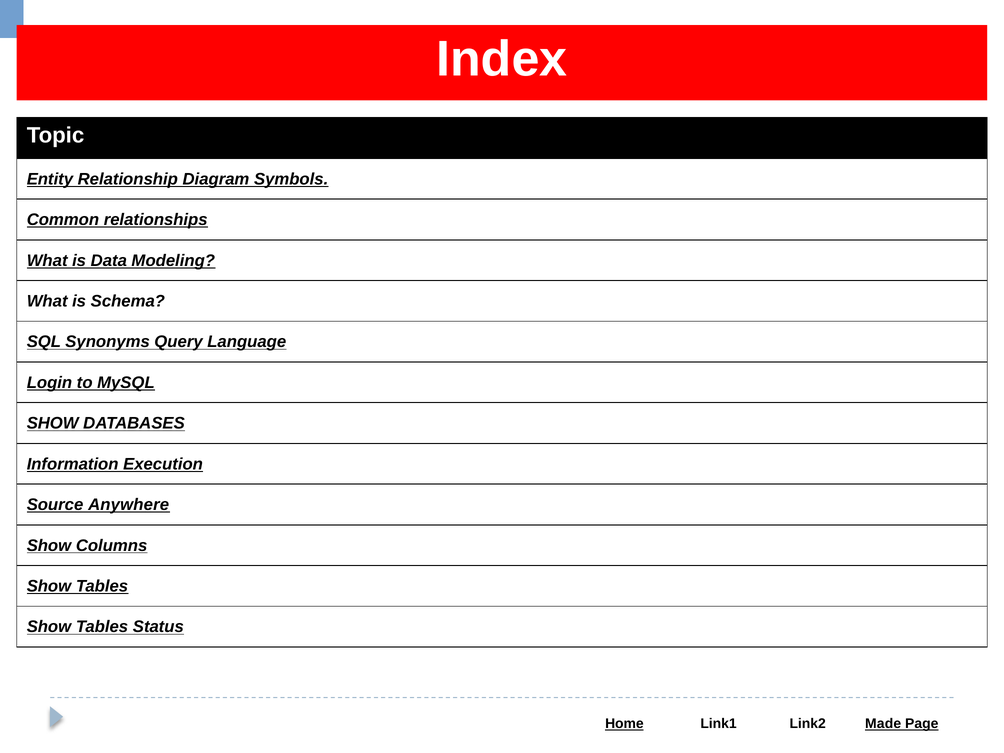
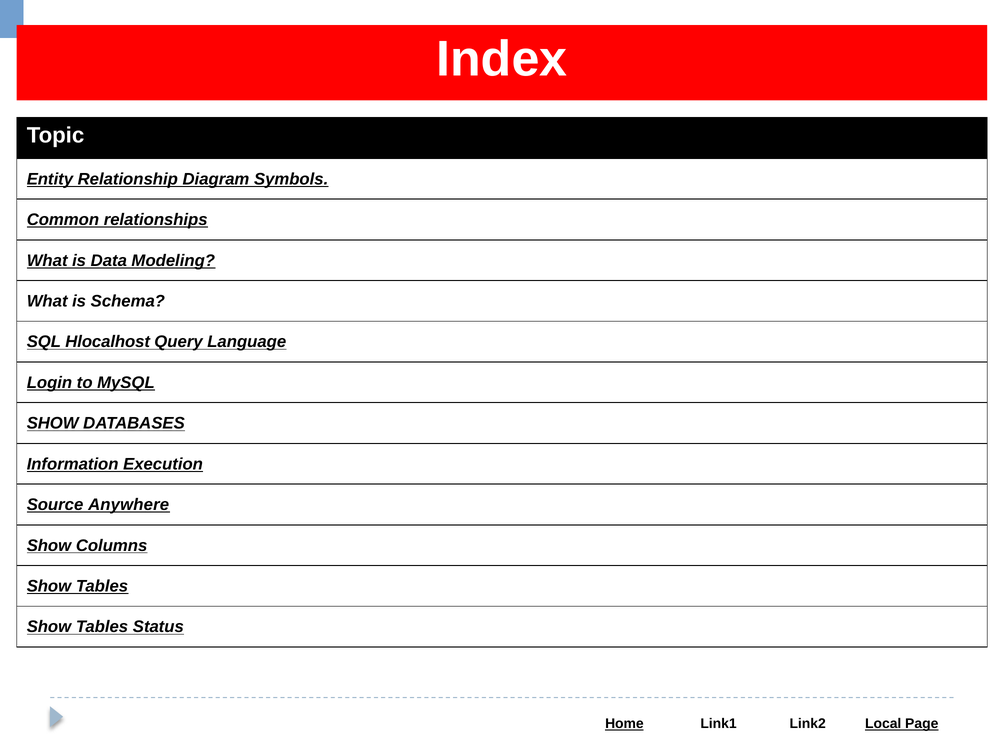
Synonyms: Synonyms -> Hlocalhost (108, 342)
Made: Made -> Local (883, 724)
